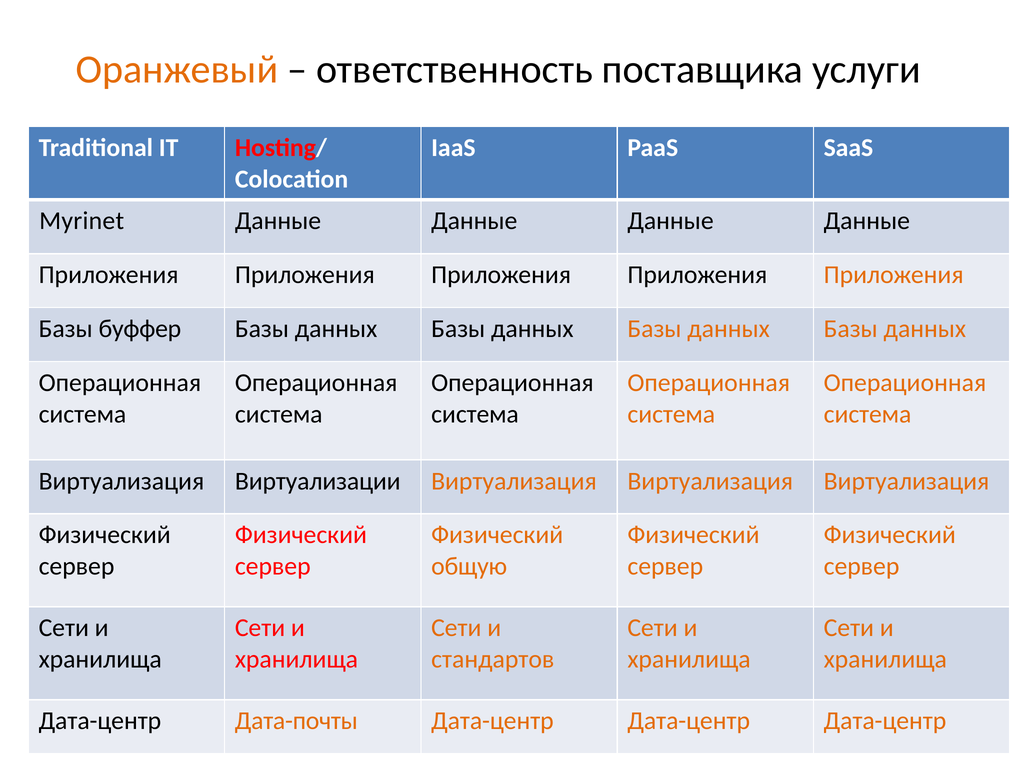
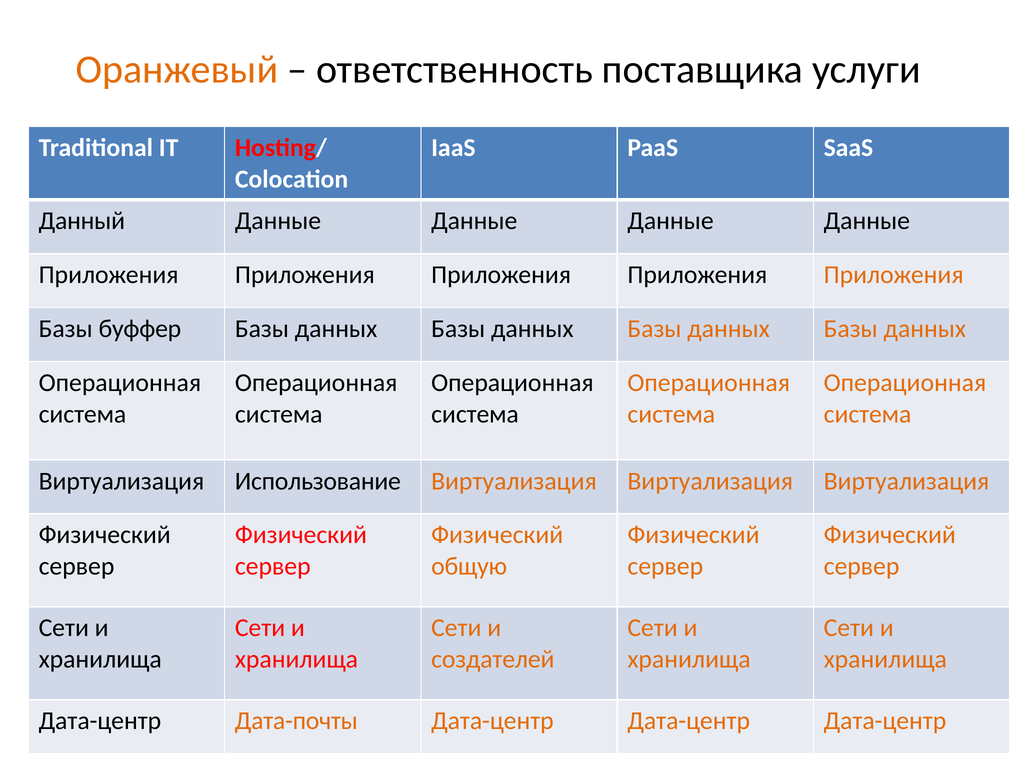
Myrinet: Myrinet -> Данный (82, 221)
Виртуализации: Виртуализации -> Использование (318, 481)
стандартов: стандартов -> создателей (493, 660)
